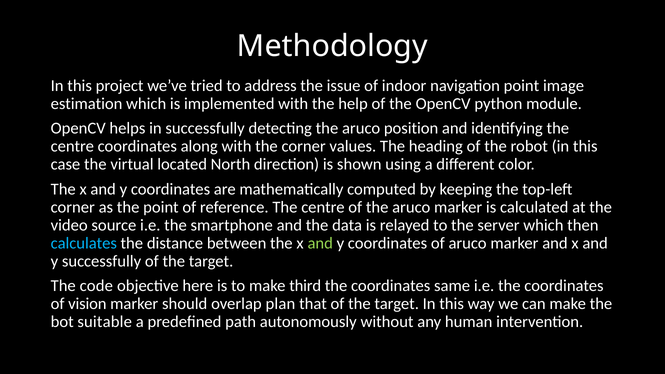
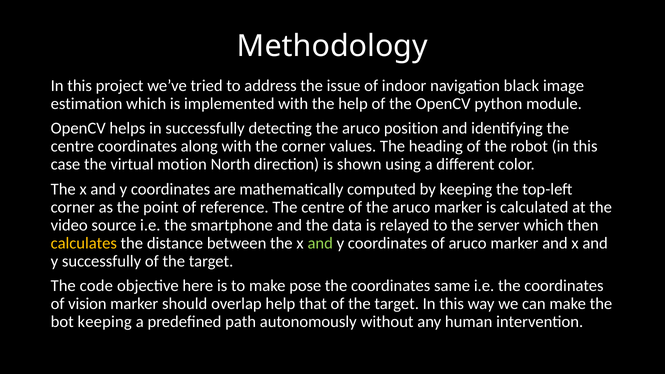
navigation point: point -> black (521, 86)
located: located -> motion (182, 164)
calculates colour: light blue -> yellow (84, 243)
third: third -> pose (305, 286)
overlap plan: plan -> help (280, 304)
bot suitable: suitable -> keeping (105, 322)
